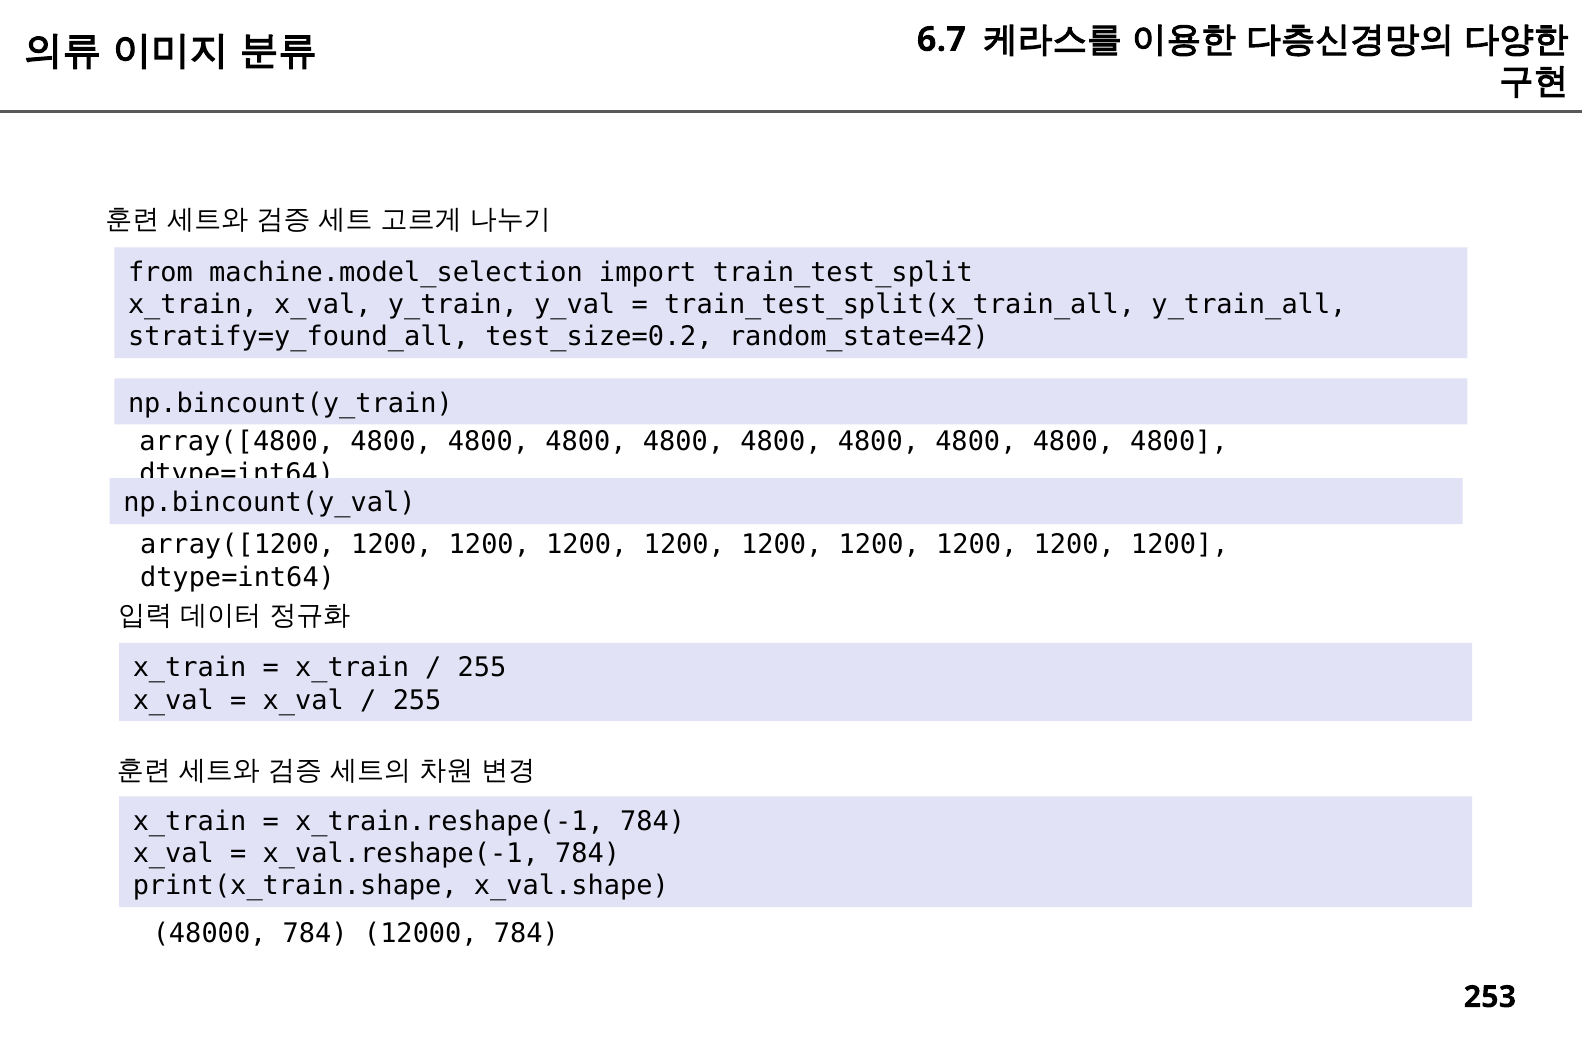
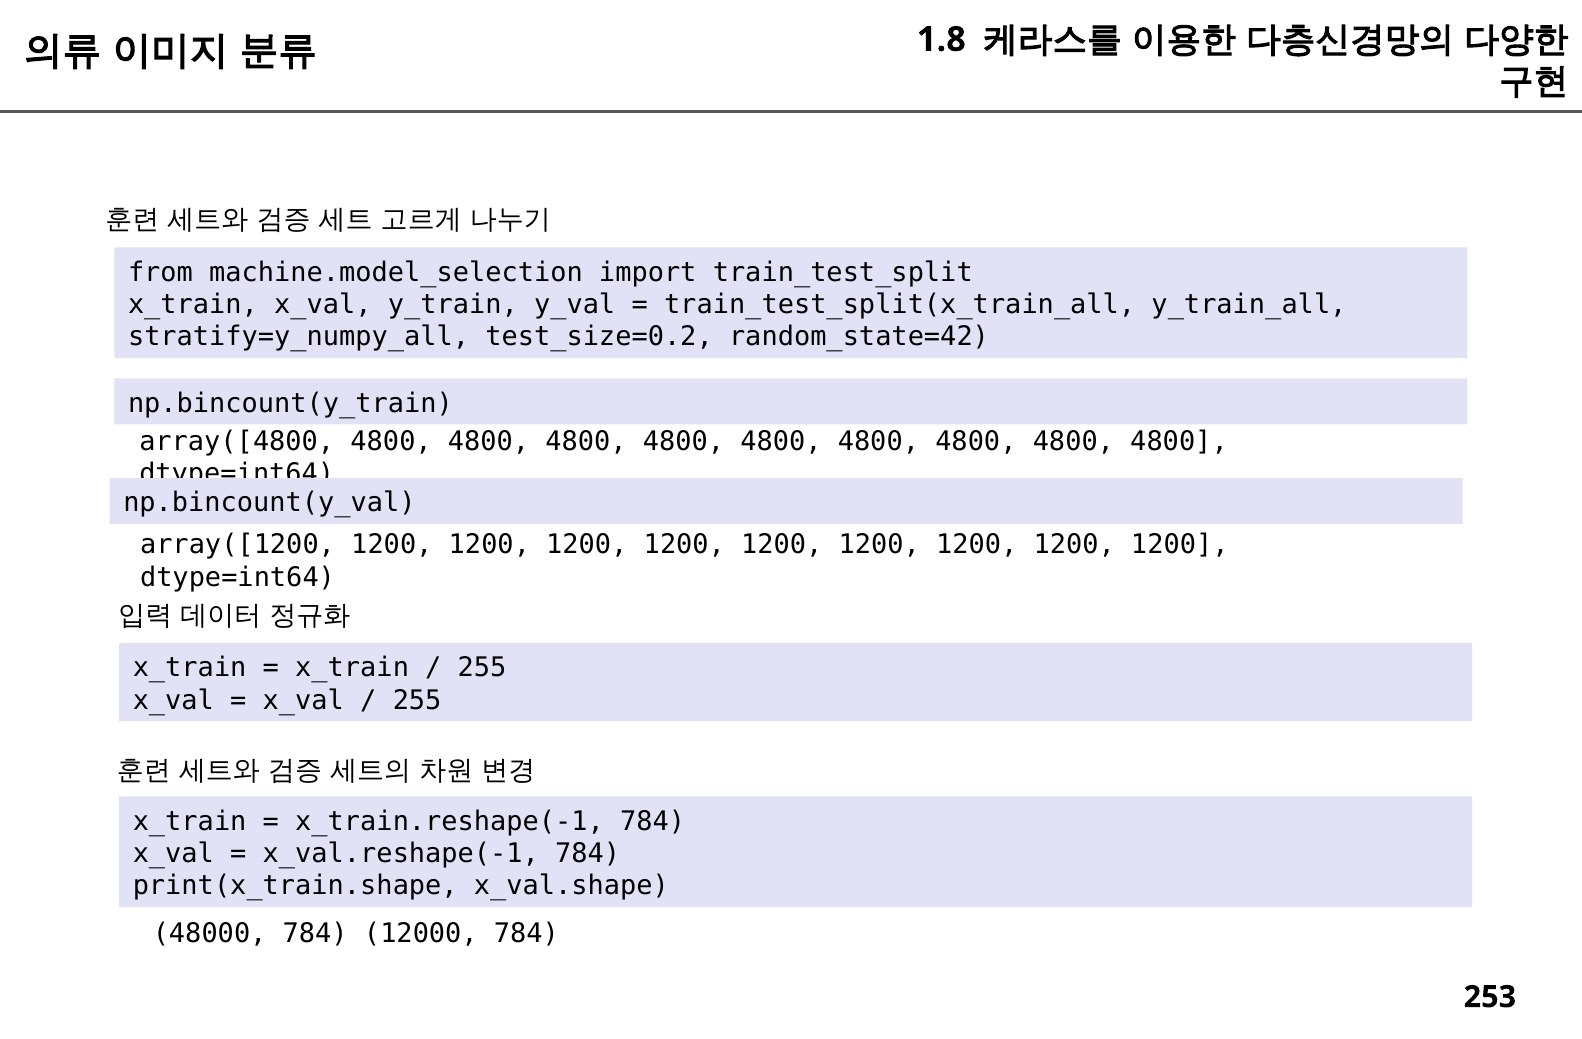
6.7: 6.7 -> 1.8 (941, 40)
stratify=y_found_all: stratify=y_found_all -> stratify=y_numpy_all (299, 337)
